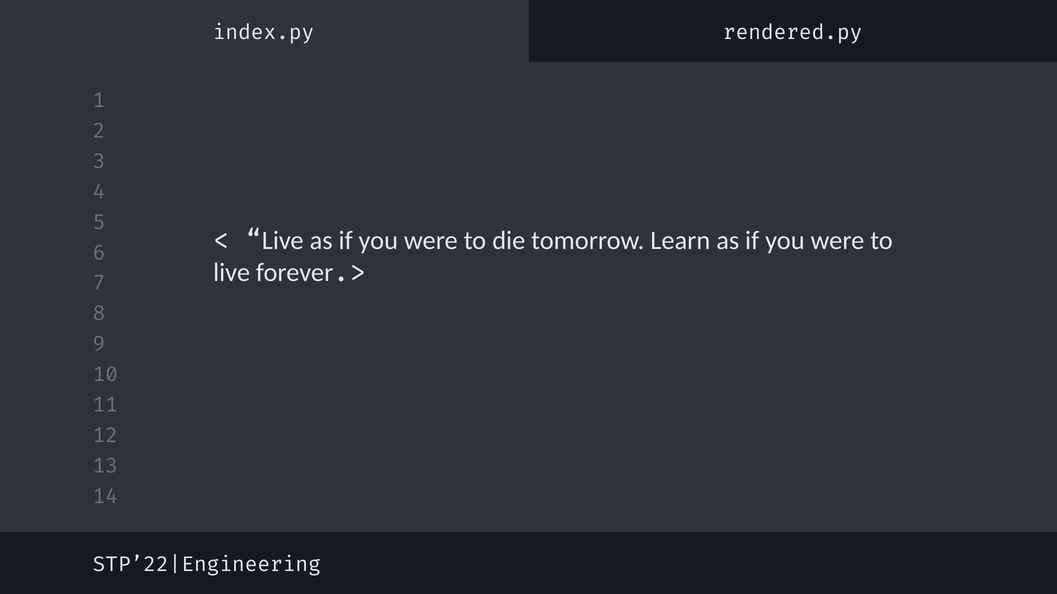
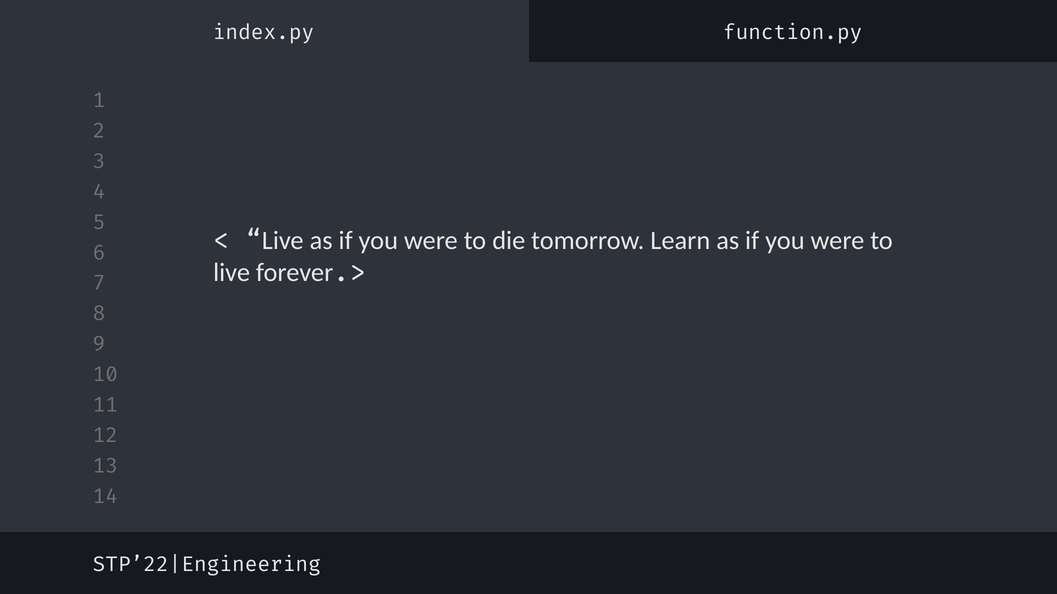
rendered.py: rendered.py -> function.py (793, 33)
